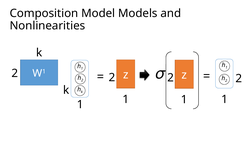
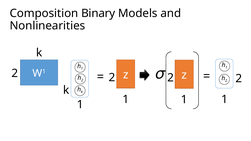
Model: Model -> Binary (98, 13)
